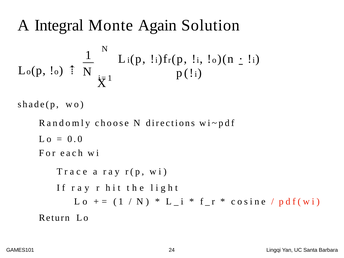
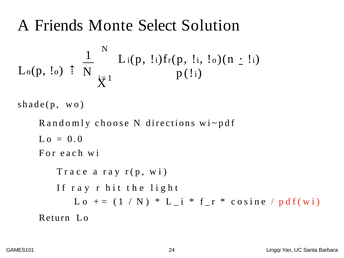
Integral: Integral -> Friends (59, 25)
Again: Again -> Select (157, 25)
